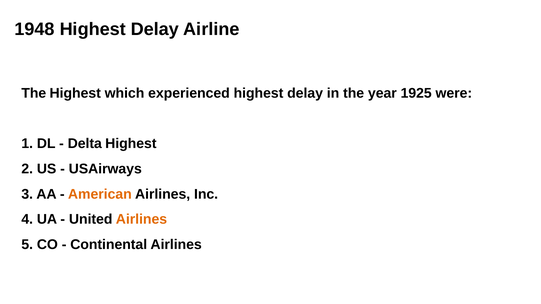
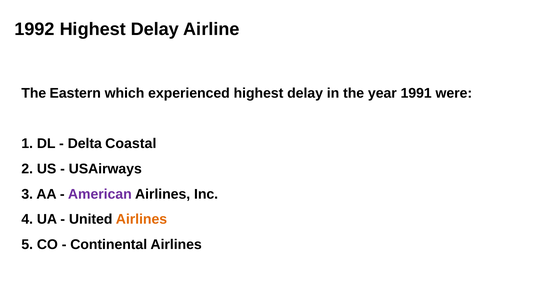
1948: 1948 -> 1992 (35, 29)
The Highest: Highest -> Eastern (75, 93)
1925: 1925 -> 1991 (416, 93)
Delta Highest: Highest -> Coastal (131, 144)
American colour: orange -> purple (100, 194)
